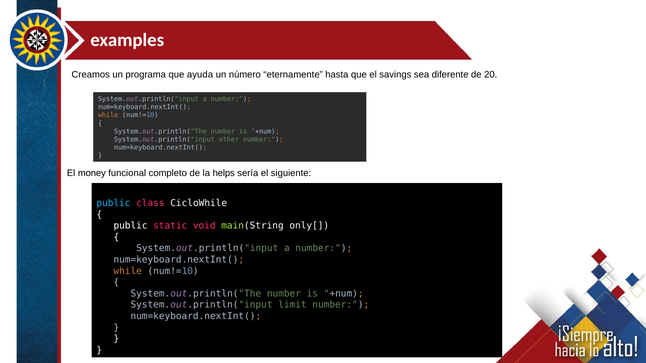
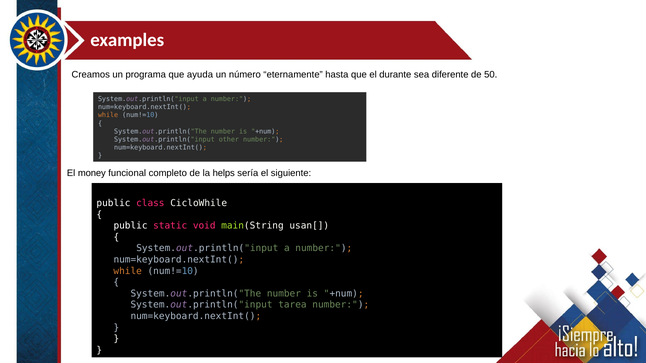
savings: savings -> durante (395, 75)
20: 20 -> 50 (491, 75)
public colour: light blue -> white (114, 203)
only[: only[ -> usan[ (309, 226)
limit: limit -> tarea (292, 305)
